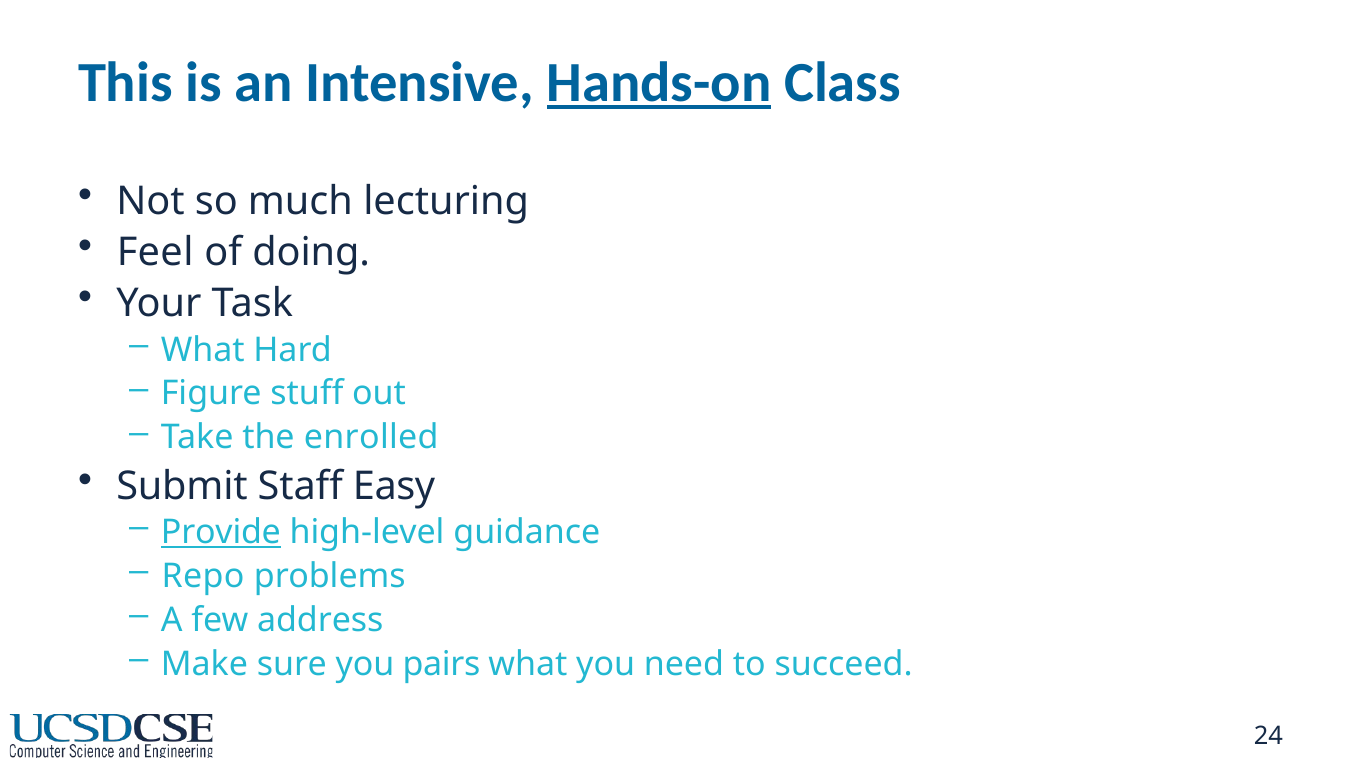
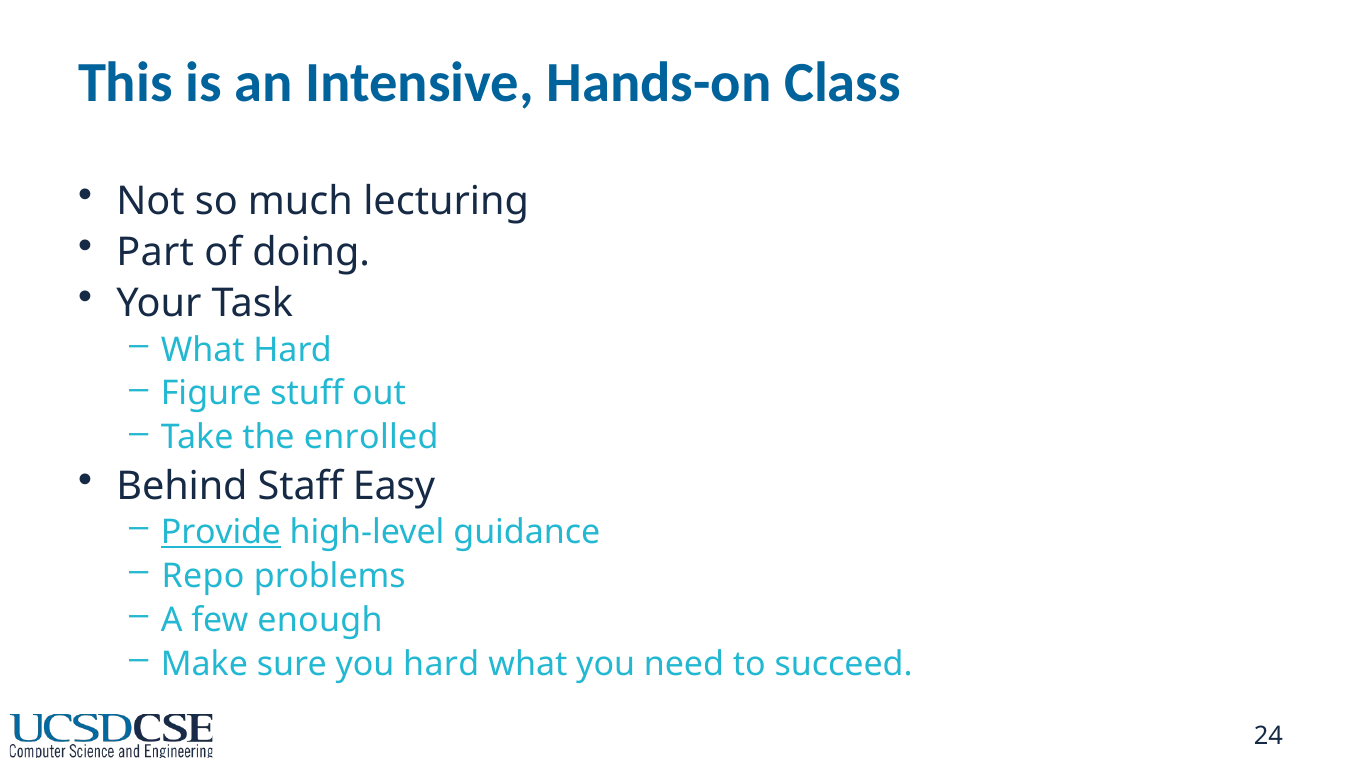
Hands-on underline: present -> none (659, 83)
Feel: Feel -> Part (155, 252)
Submit: Submit -> Behind (182, 486)
address: address -> enough (320, 620)
you pairs: pairs -> hard (441, 663)
